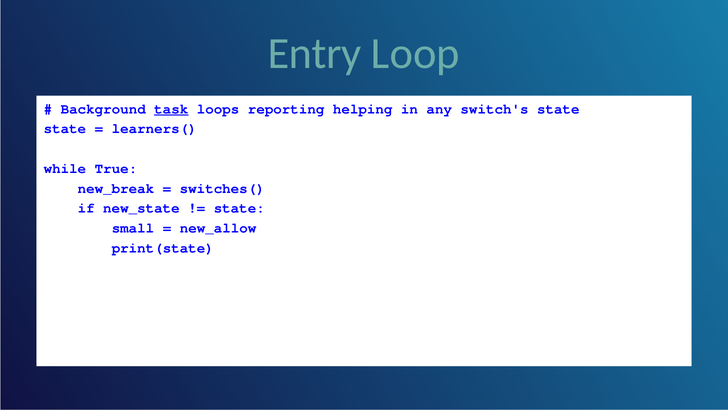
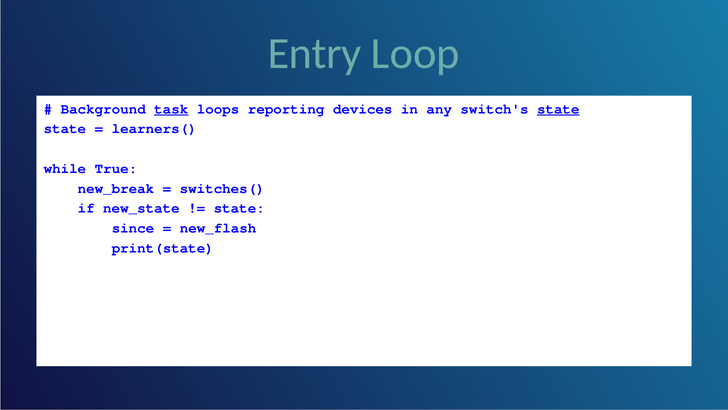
helping: helping -> devices (363, 109)
state underline: none -> present (558, 109)
small: small -> since (133, 228)
new_allow: new_allow -> new_flash (218, 228)
